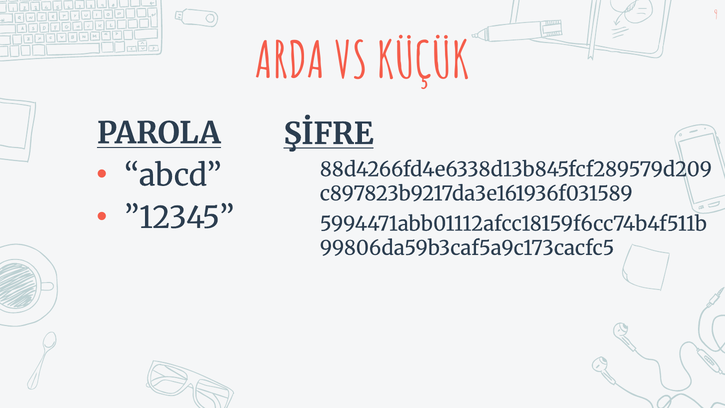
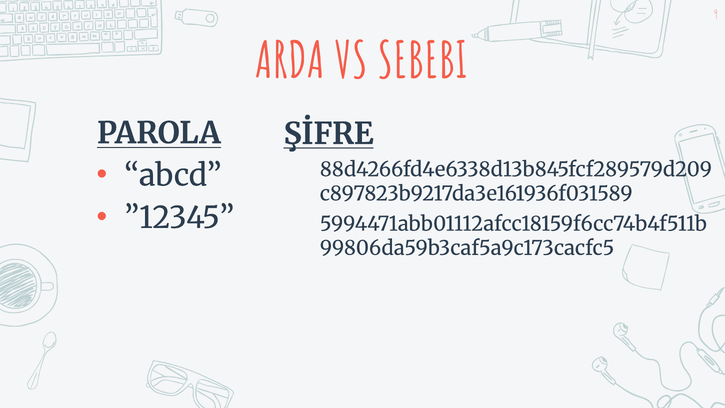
KÜÇÜK: KÜÇÜK -> SEBEBI (423, 62)
